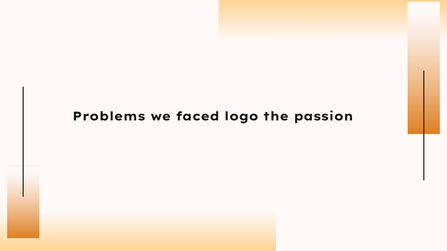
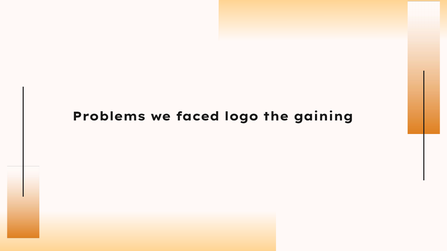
passion: passion -> gaining (324, 117)
